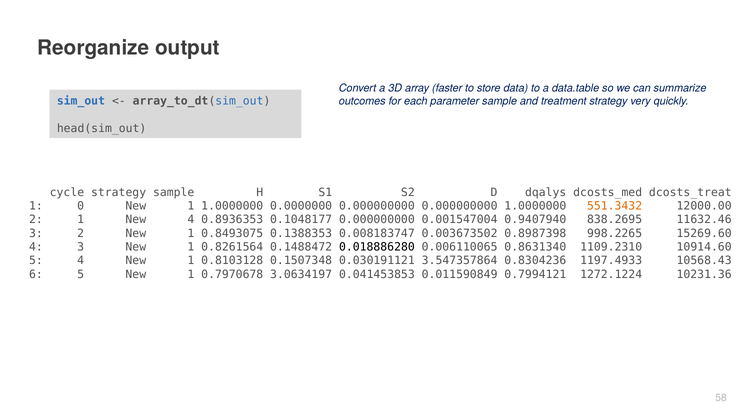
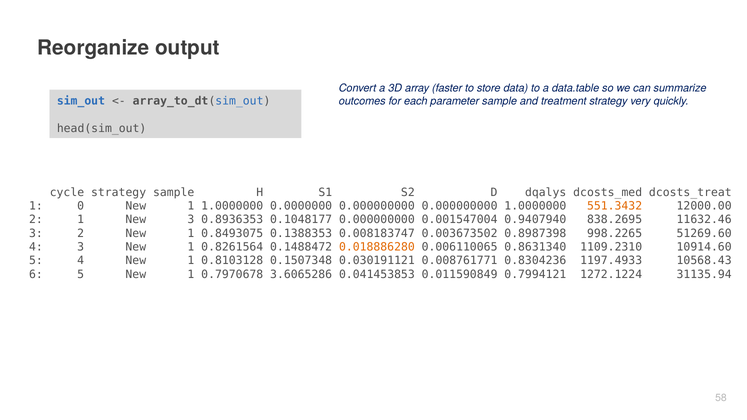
New 4: 4 -> 3 (191, 220)
15269.60: 15269.60 -> 51269.60 (704, 233)
0.018886280 colour: black -> orange (377, 247)
3.547357864: 3.547357864 -> 0.008761771 (460, 261)
3.0634197: 3.0634197 -> 3.6065286 (301, 275)
10231.36: 10231.36 -> 31135.94 (704, 275)
